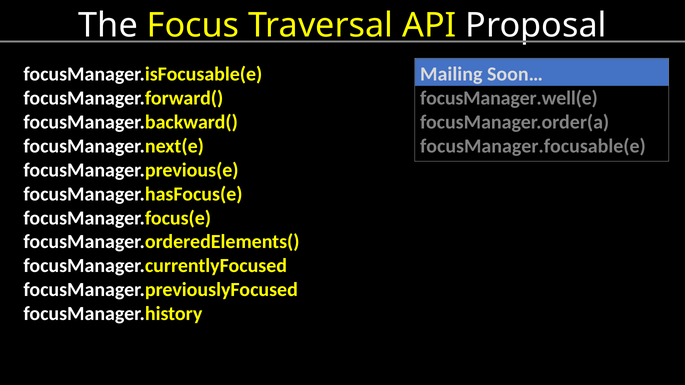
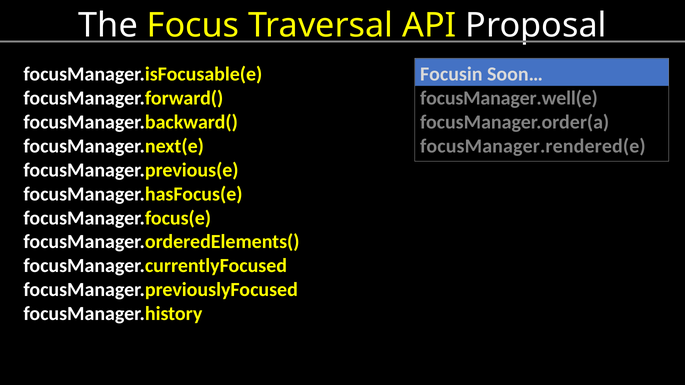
Mailing: Mailing -> Focusin (451, 74)
focusManager.focusable(e: focusManager.focusable(e -> focusManager.rendered(e (533, 146)
